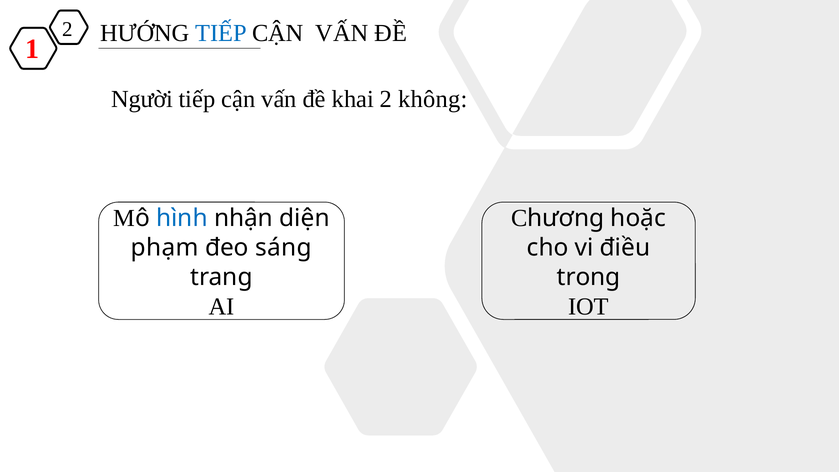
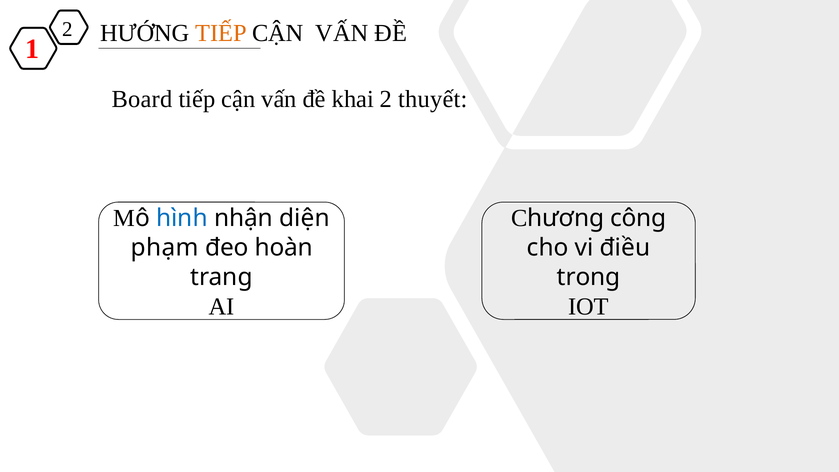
TIẾP colour: blue -> orange (221, 33)
Người: Người -> Board (142, 99)
không: không -> thuyết (433, 99)
hoặc: hoặc -> công (638, 218)
sáng: sáng -> hoàn (284, 248)
